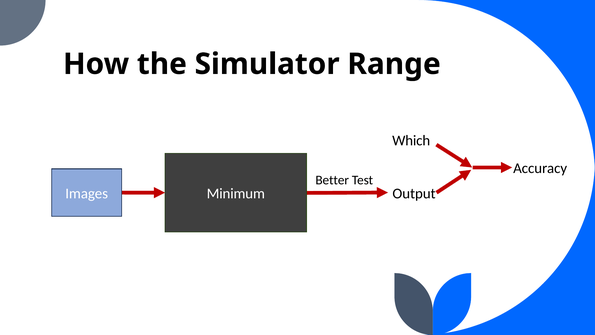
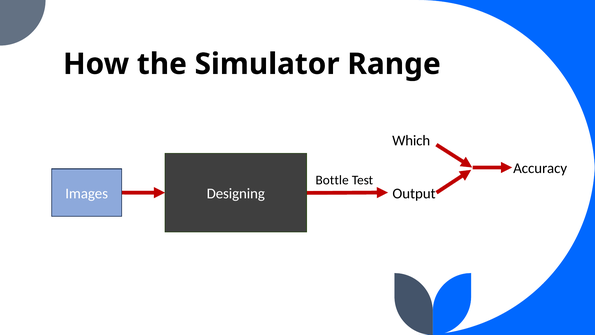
Better: Better -> Bottle (332, 180)
Minimum: Minimum -> Designing (236, 194)
